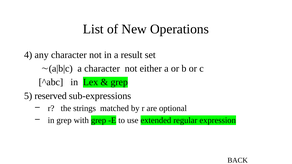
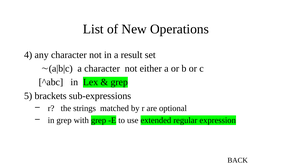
reserved: reserved -> brackets (51, 96)
